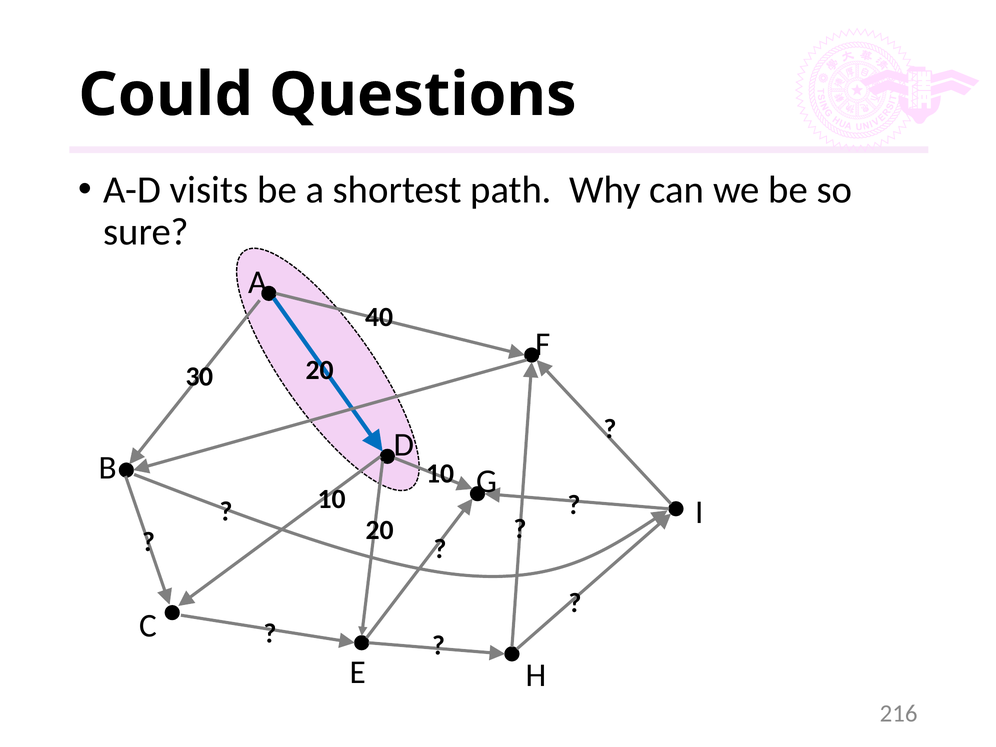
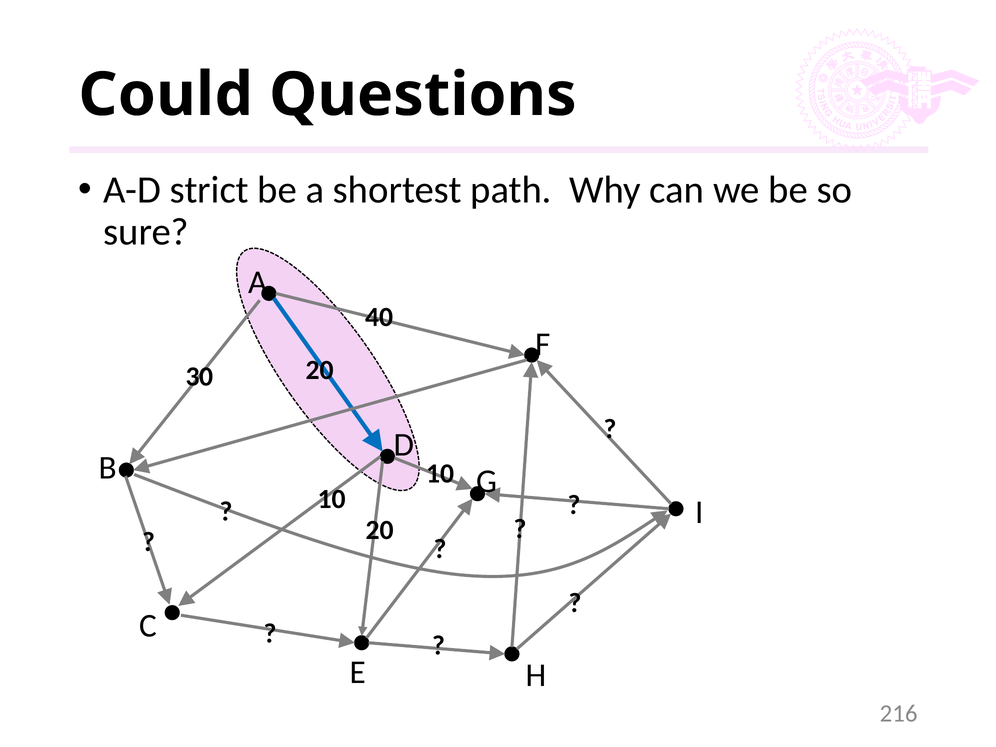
visits: visits -> strict (209, 190)
